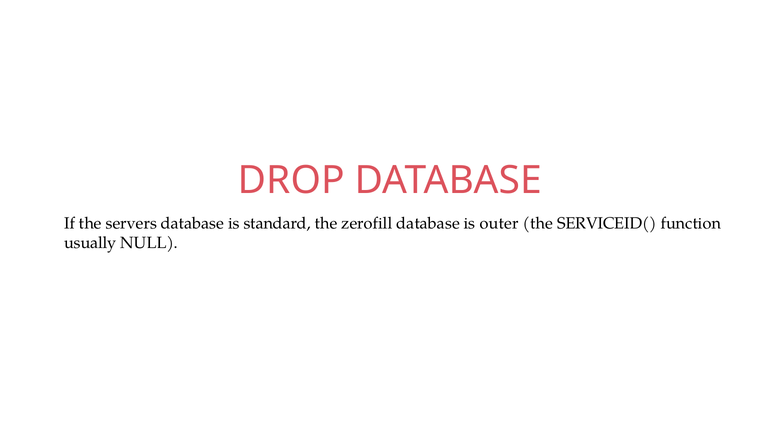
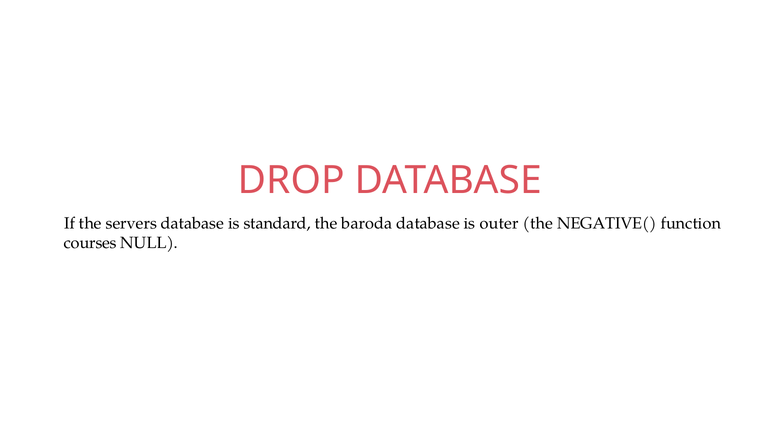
zerofill: zerofill -> baroda (367, 223)
SERVICEID(: SERVICEID( -> NEGATIVE( (607, 223)
usually: usually -> courses (90, 243)
